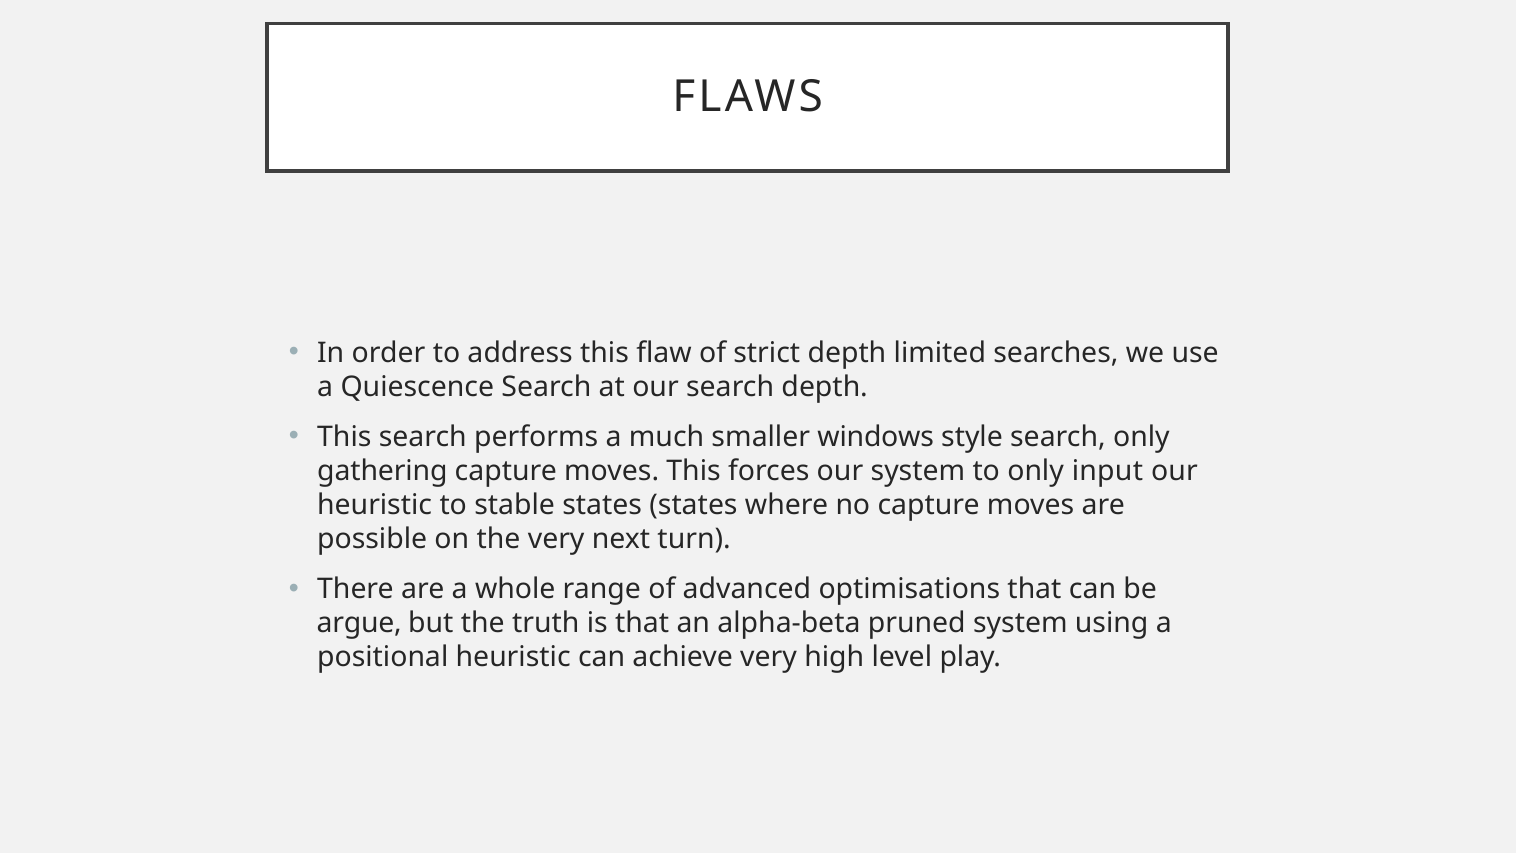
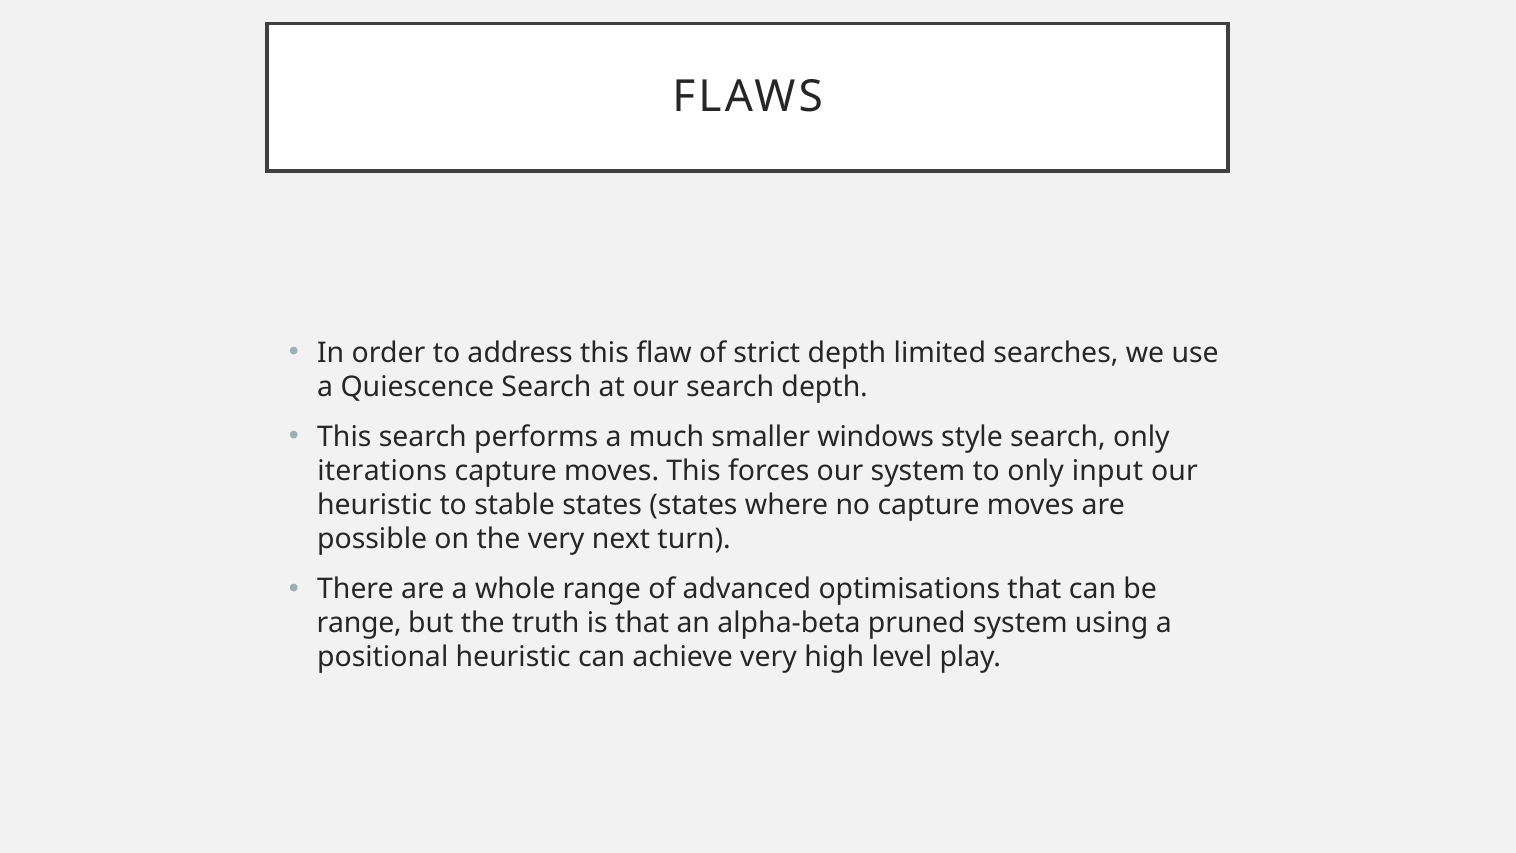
gathering: gathering -> iterations (382, 471)
argue: argue -> range (359, 623)
